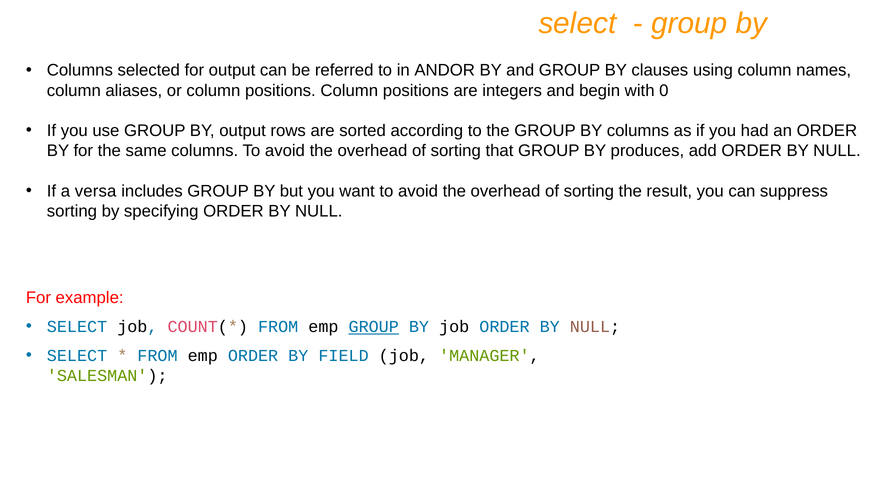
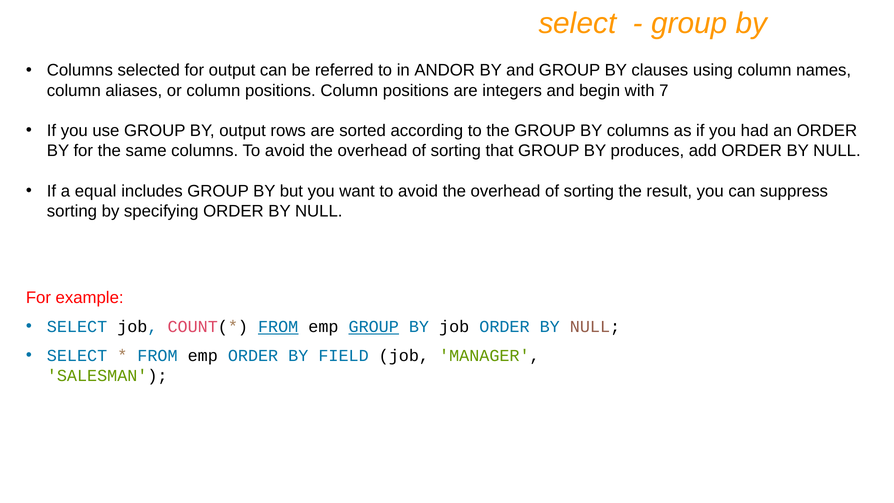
0: 0 -> 7 (664, 91)
versa: versa -> equal (96, 191)
FROM underline: none -> present (278, 327)
